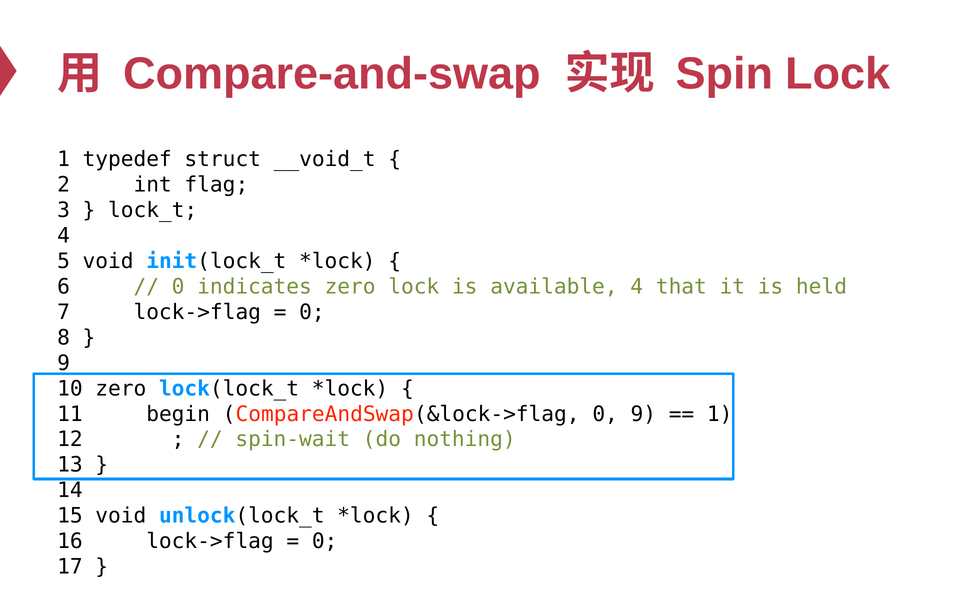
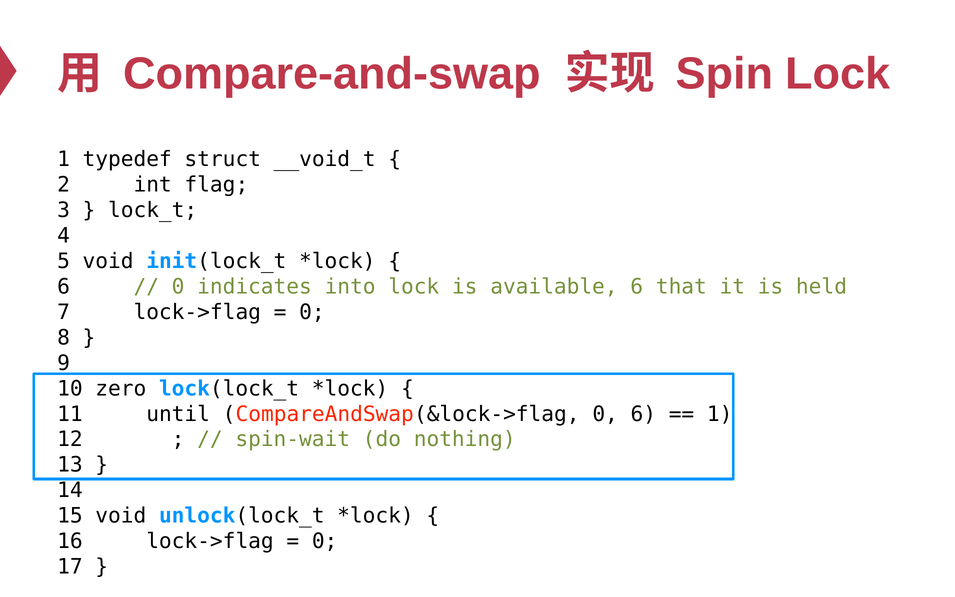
indicates zero: zero -> into (350, 287)
available 4: 4 -> 6 (637, 287)
begin: begin -> until (178, 414)
0 9: 9 -> 6 (643, 414)
